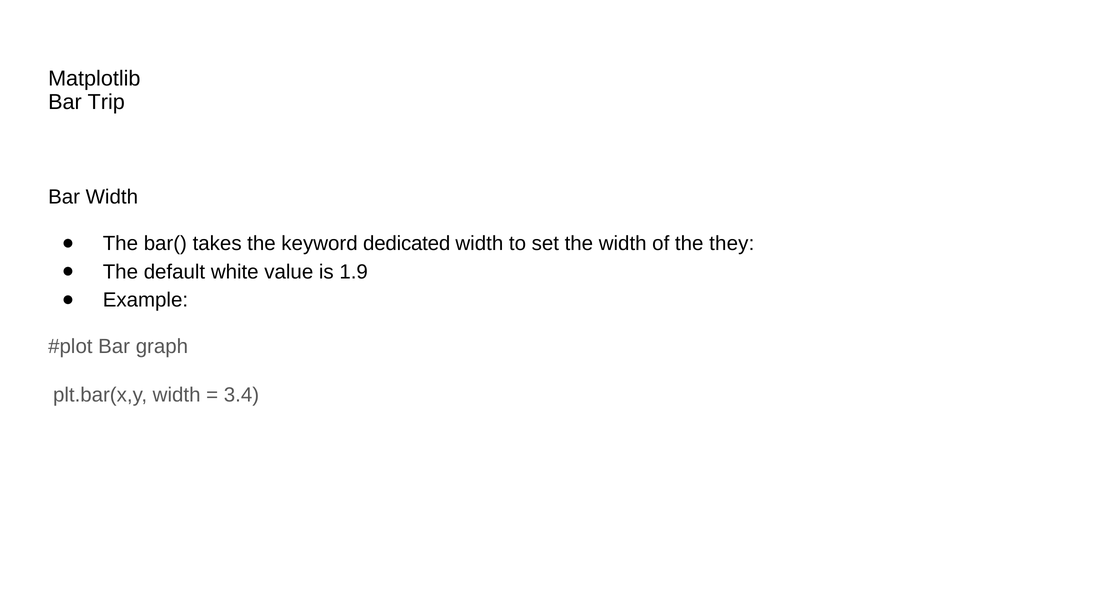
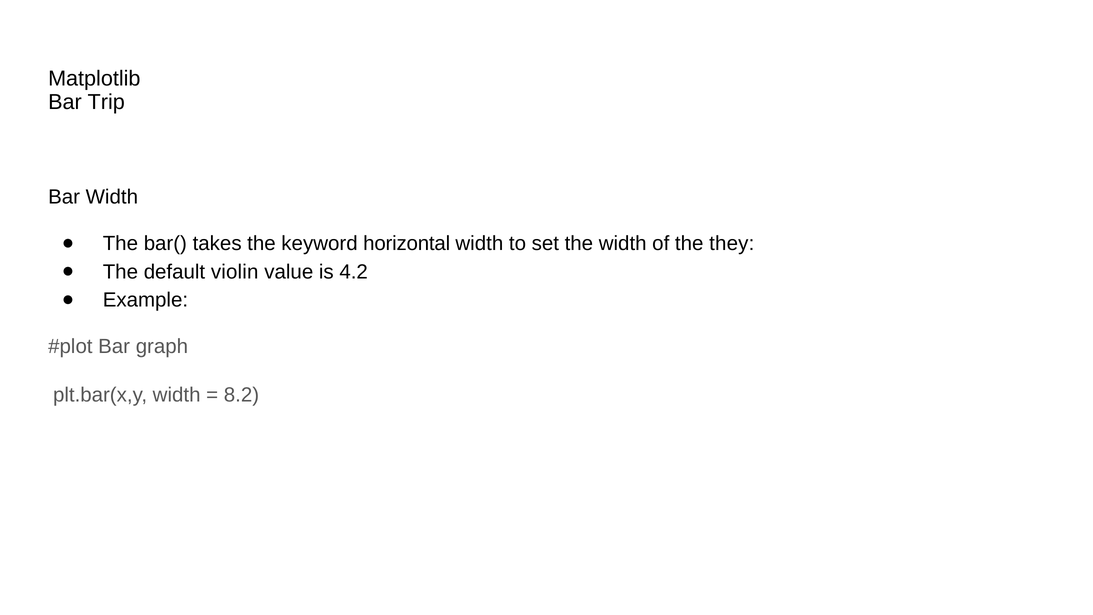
dedicated: dedicated -> horizontal (407, 243)
white: white -> violin (235, 272)
1.9: 1.9 -> 4.2 (354, 272)
3.4: 3.4 -> 8.2 (241, 395)
